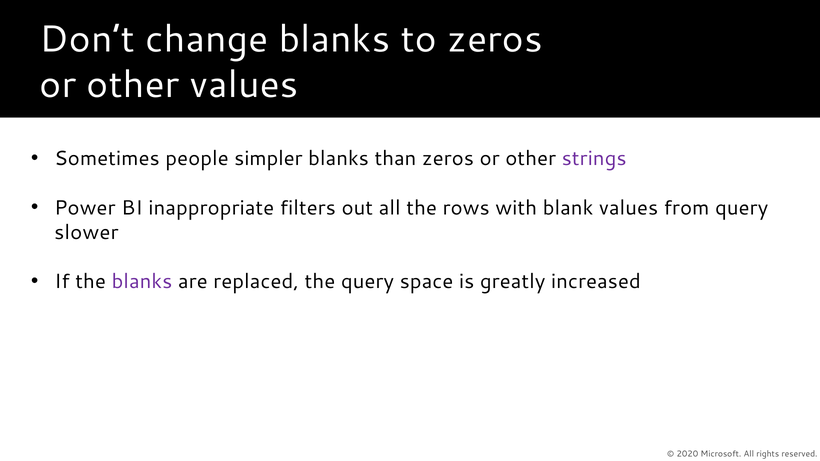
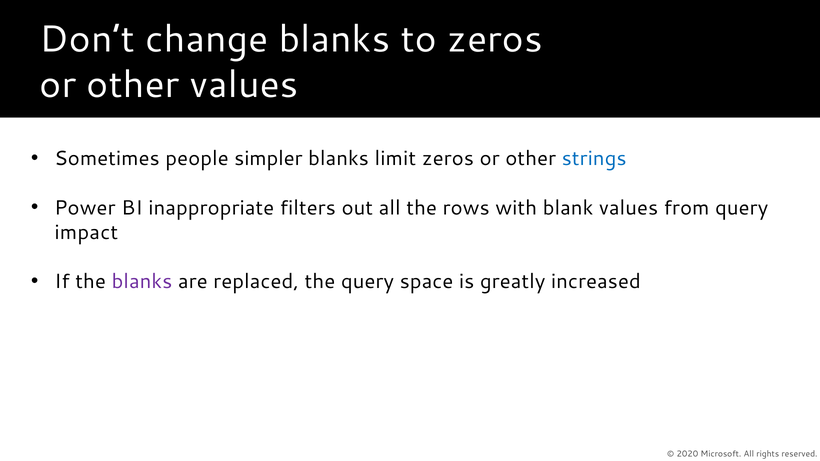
than: than -> limit (395, 159)
strings colour: purple -> blue (594, 159)
slower: slower -> impact (86, 233)
